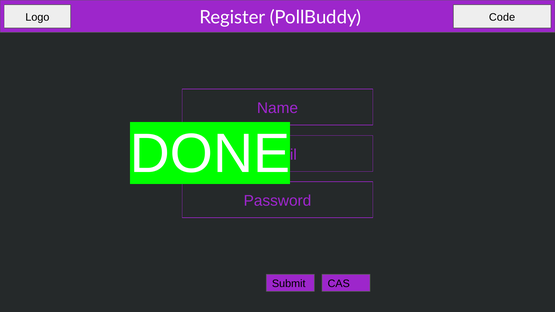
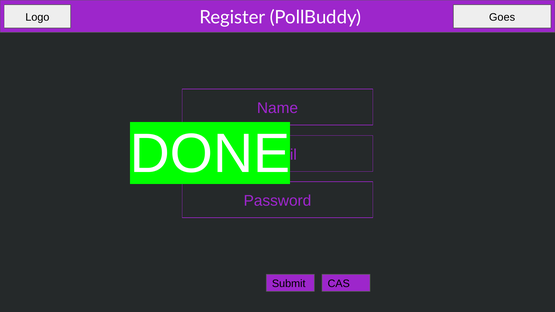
Code: Code -> Goes (502, 17)
